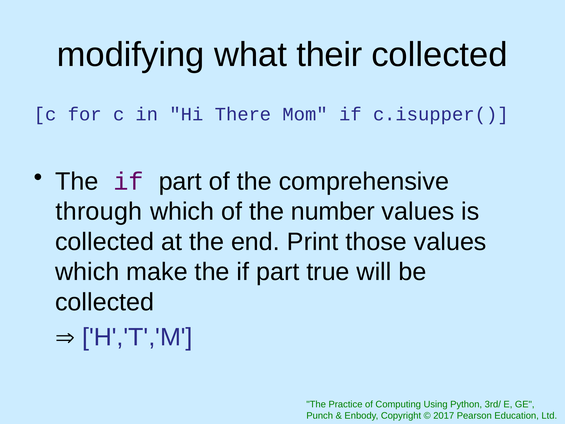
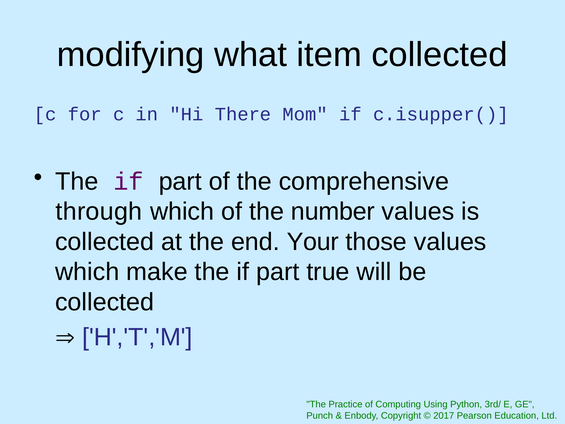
their: their -> item (329, 55)
Print: Print -> Your (313, 242)
